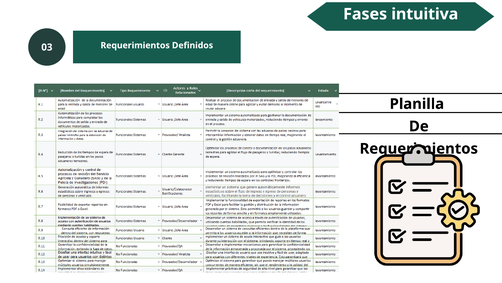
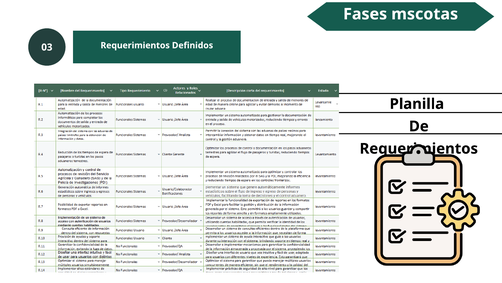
intuitiva: intuitiva -> mscotas (425, 14)
